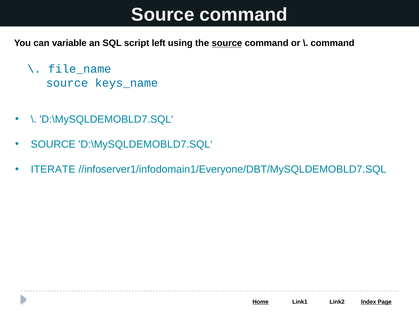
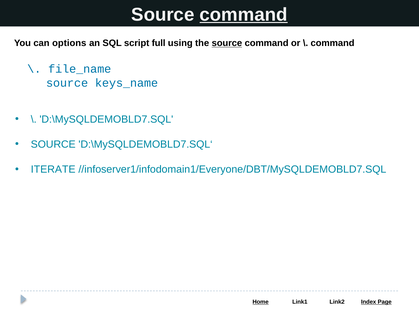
command underline: none -> present (244, 15)
variable: variable -> options (69, 43)
left: left -> full (159, 43)
